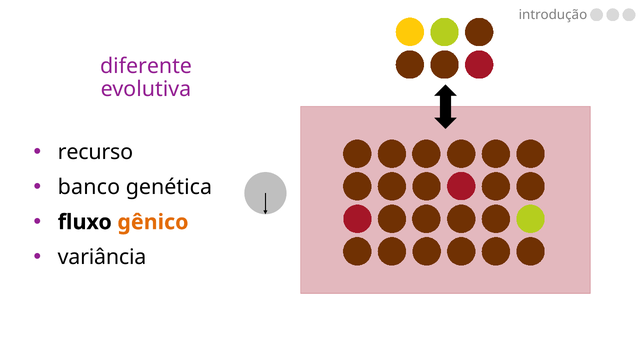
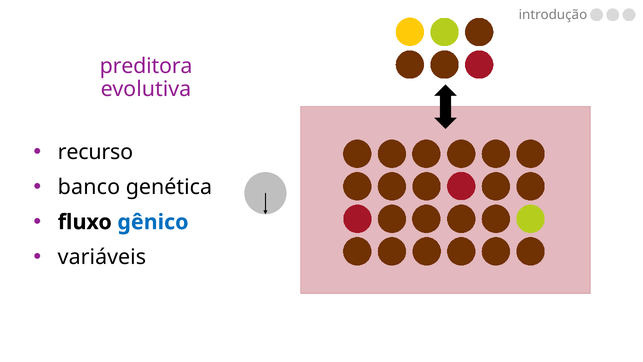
diferente: diferente -> preditora (146, 66)
gênico colour: orange -> blue (153, 222)
variância: variância -> variáveis (102, 257)
